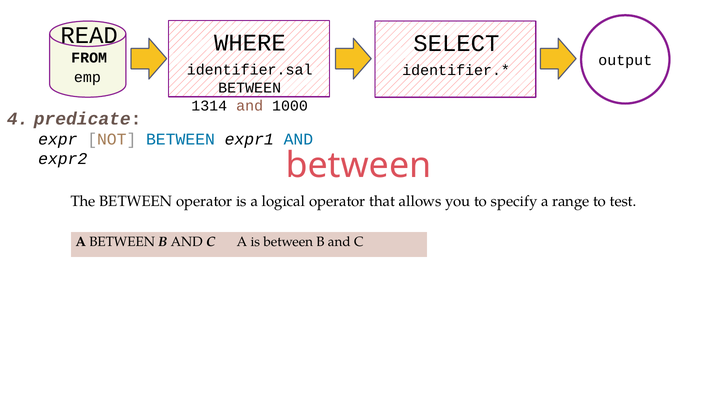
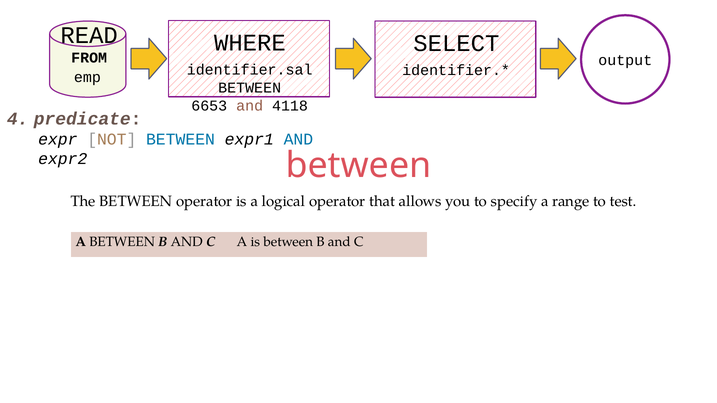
1314: 1314 -> 6653 (209, 106)
1000: 1000 -> 4118 (290, 106)
